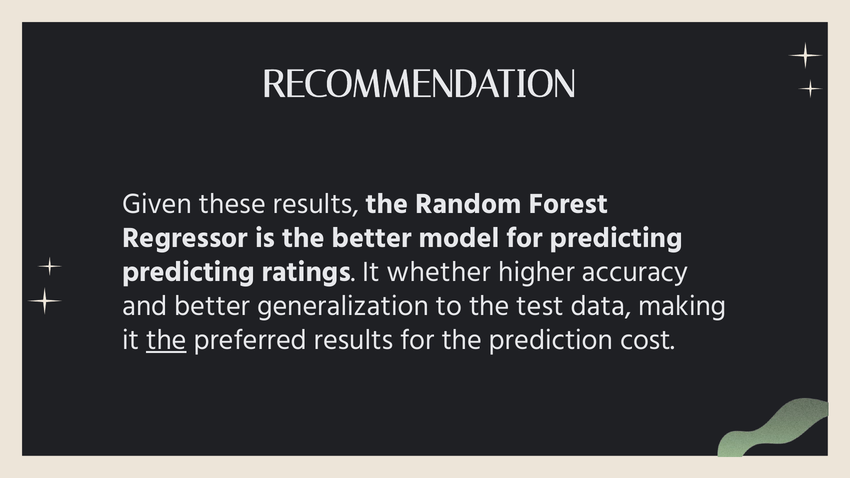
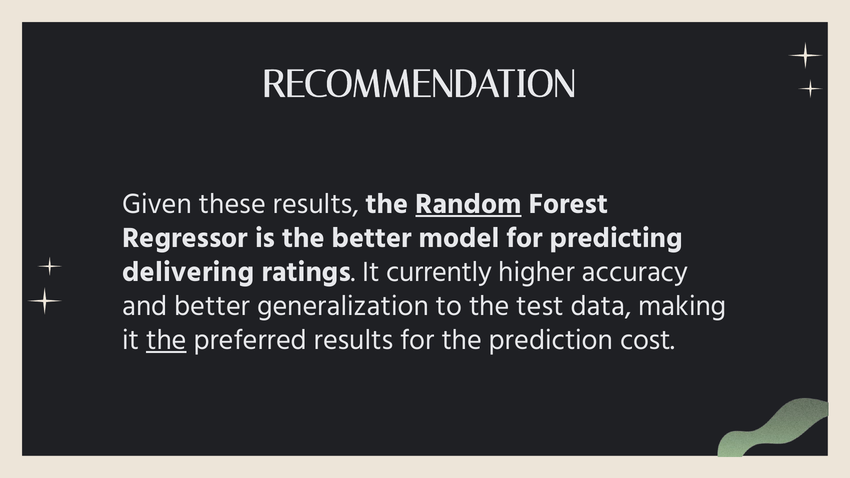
Random underline: none -> present (469, 204)
predicting: predicting -> delivering (188, 272)
whether: whether -> currently (439, 272)
